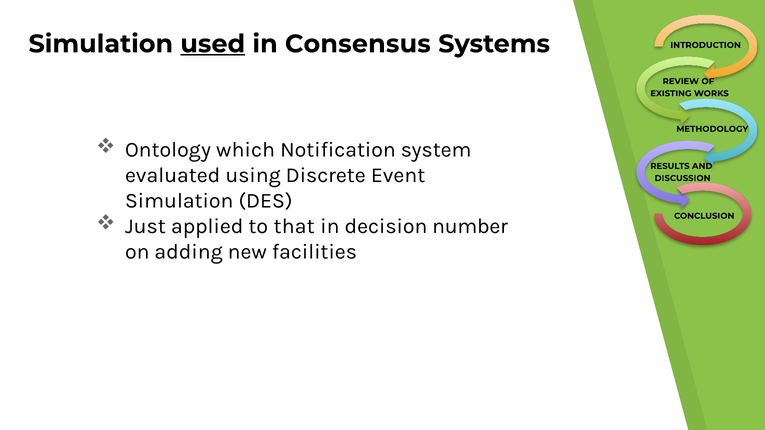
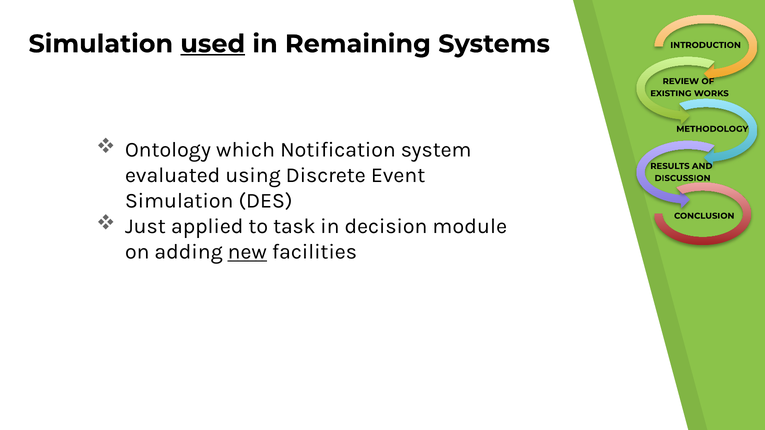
Consensus: Consensus -> Remaining (358, 44)
that: that -> task (294, 226)
number: number -> module (470, 226)
new underline: none -> present (247, 252)
